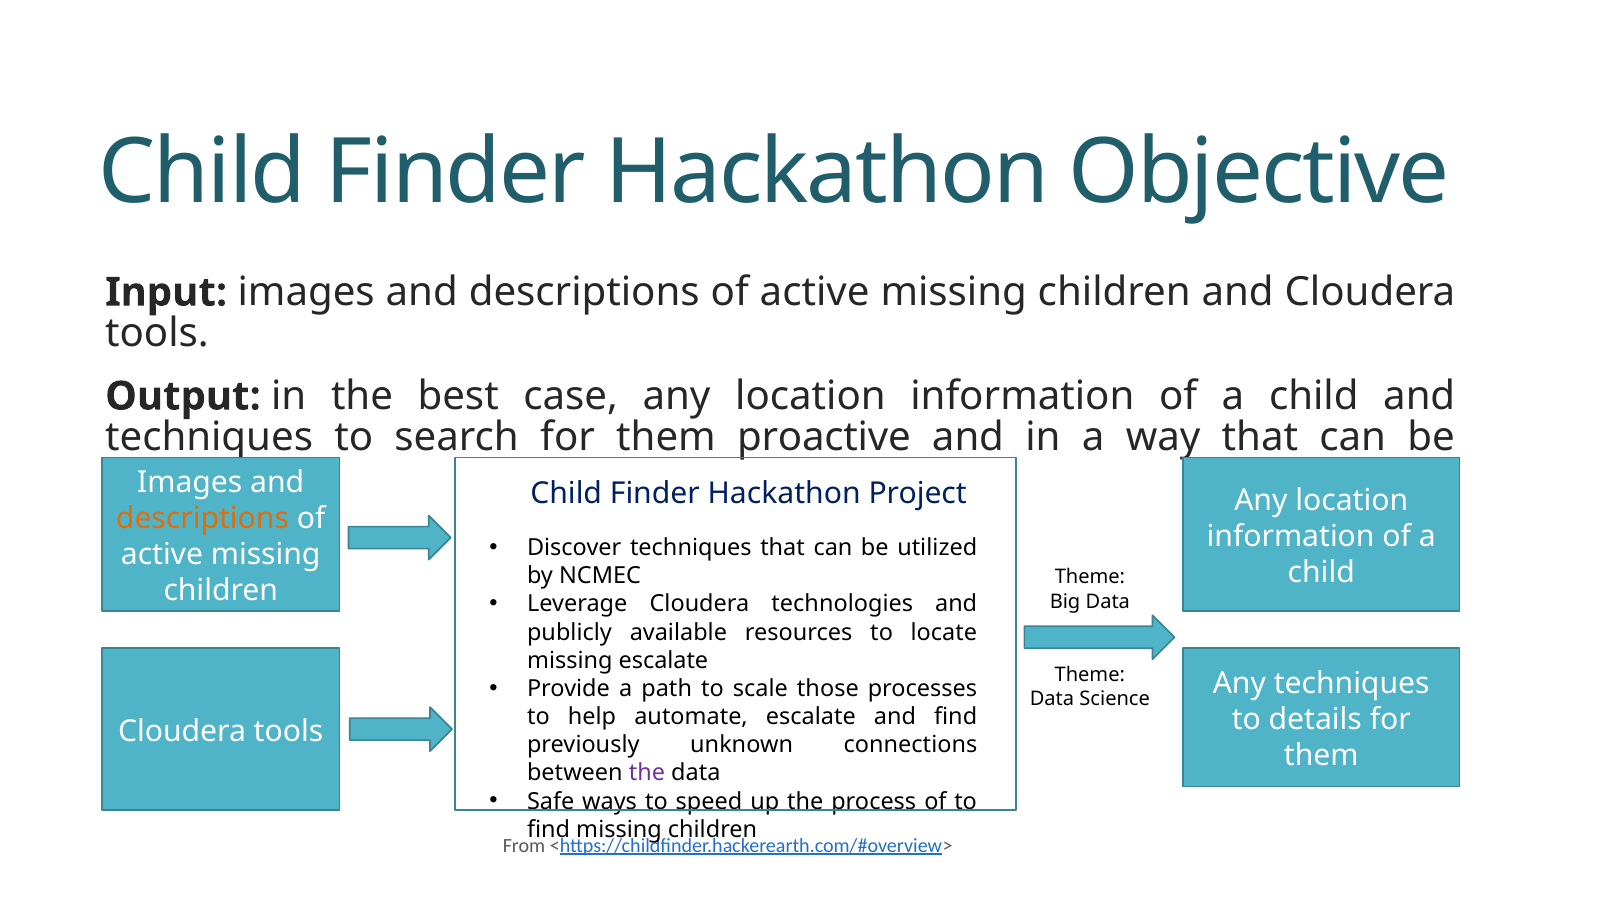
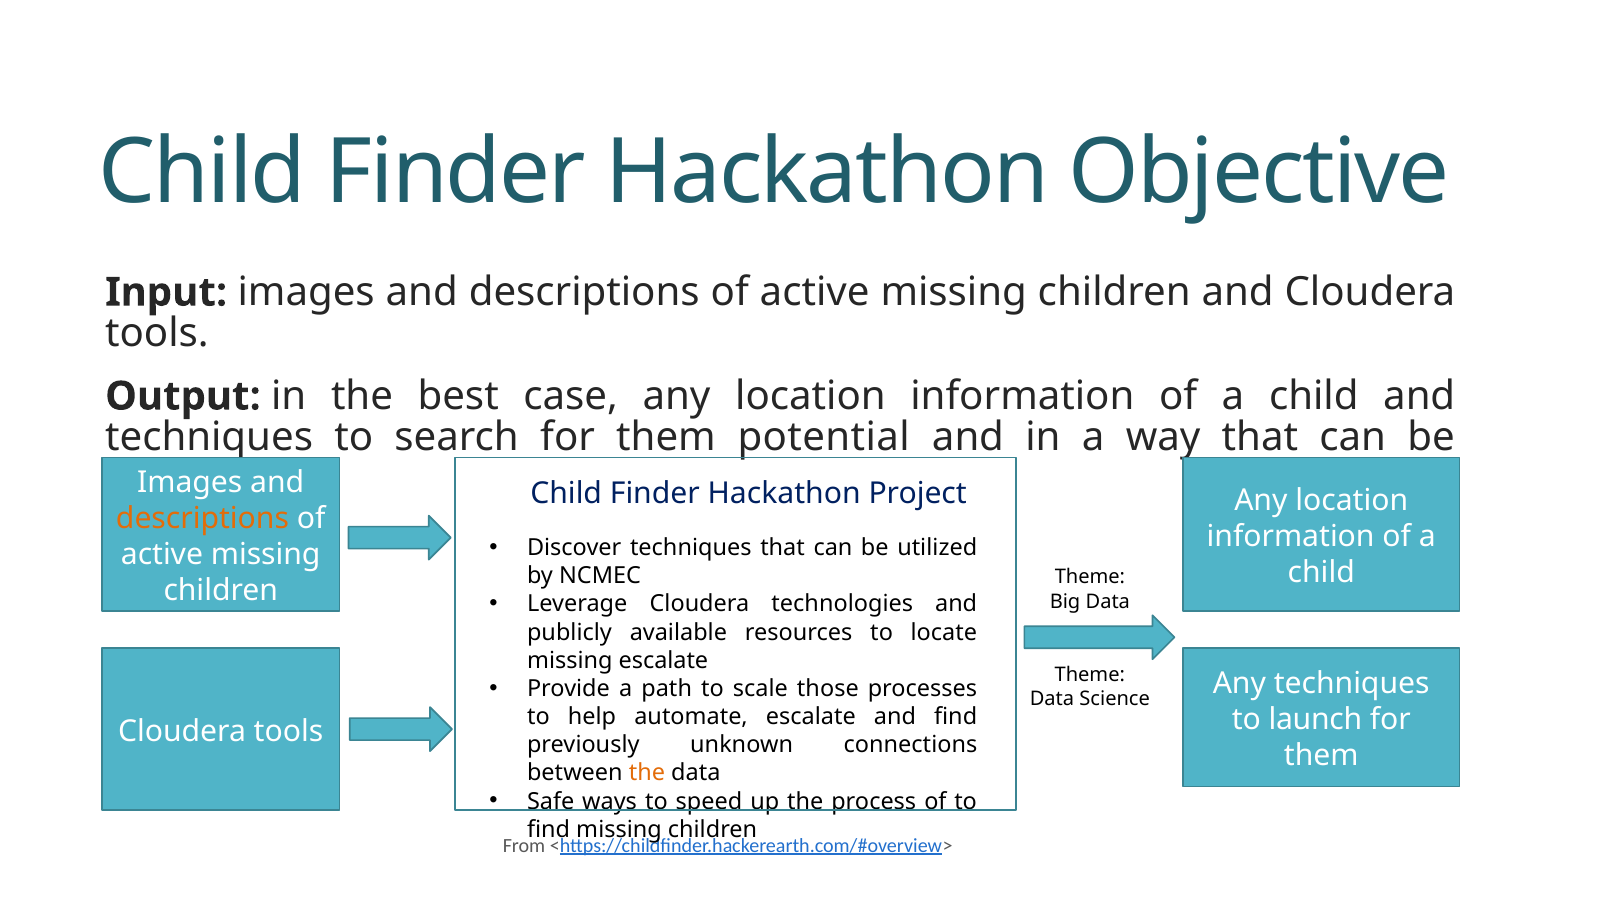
proactive: proactive -> potential (824, 437)
details: details -> launch (1315, 719)
the colour: purple -> orange (647, 773)
